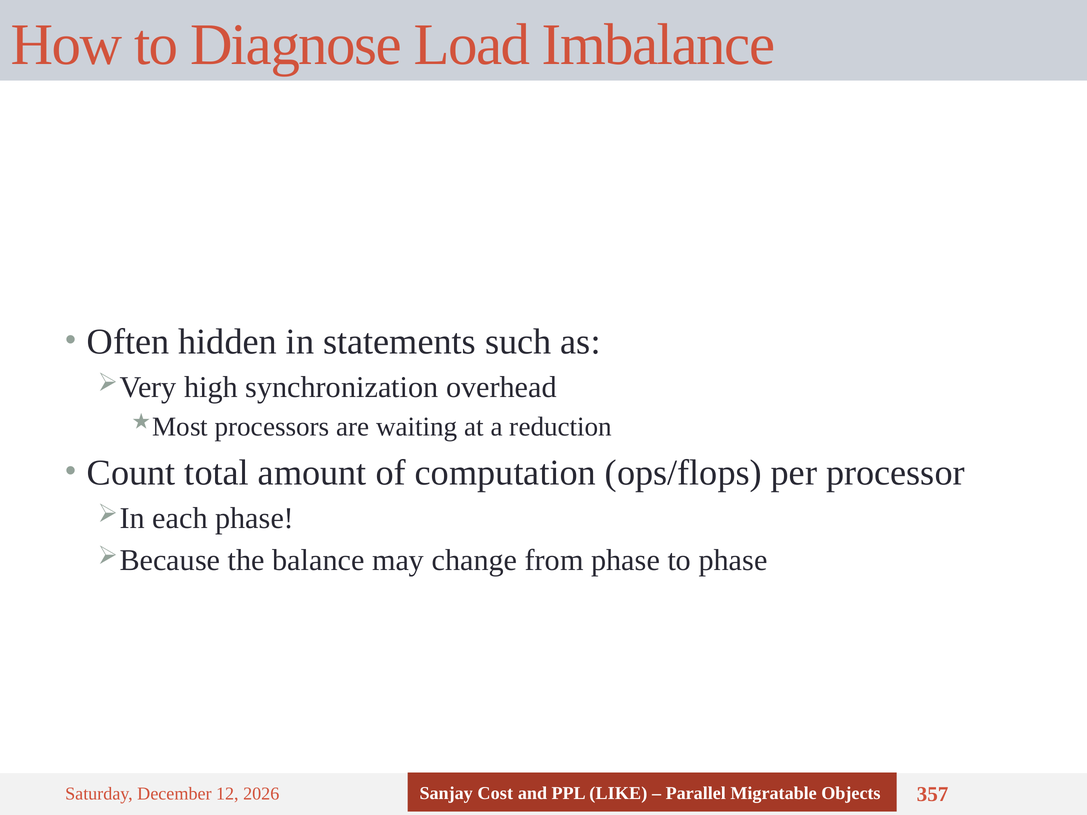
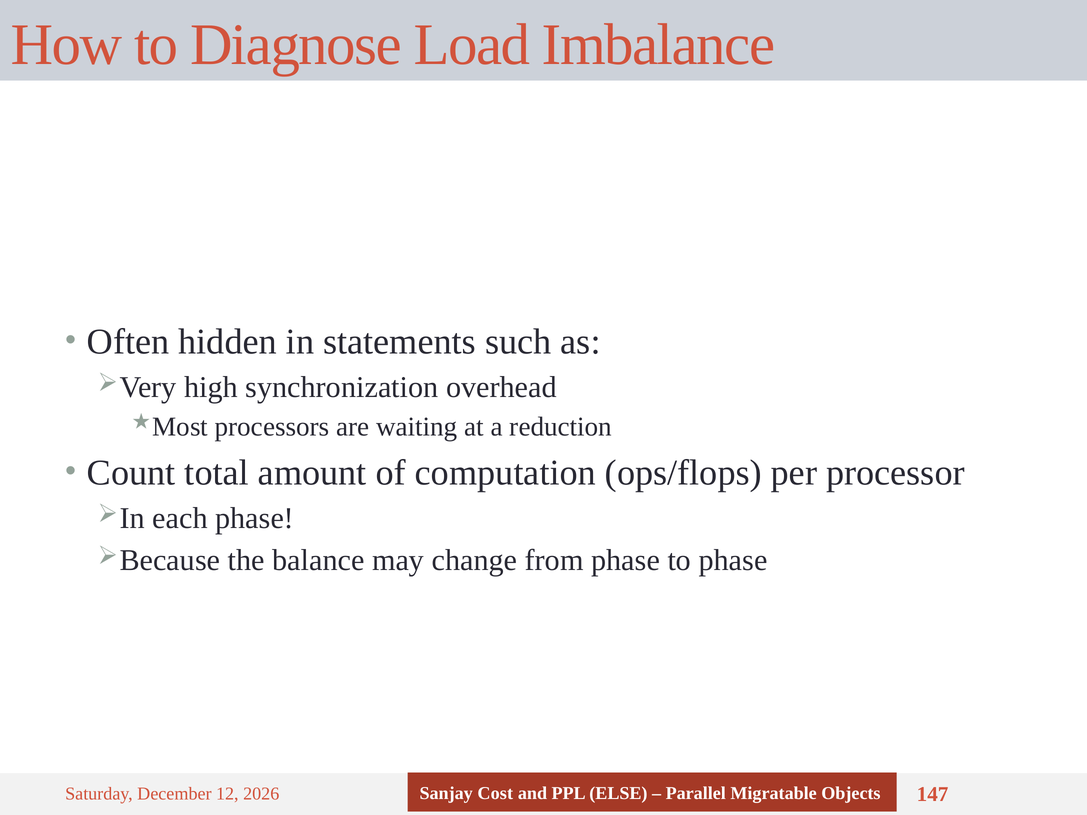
LIKE: LIKE -> ELSE (618, 794)
357: 357 -> 147 (933, 794)
